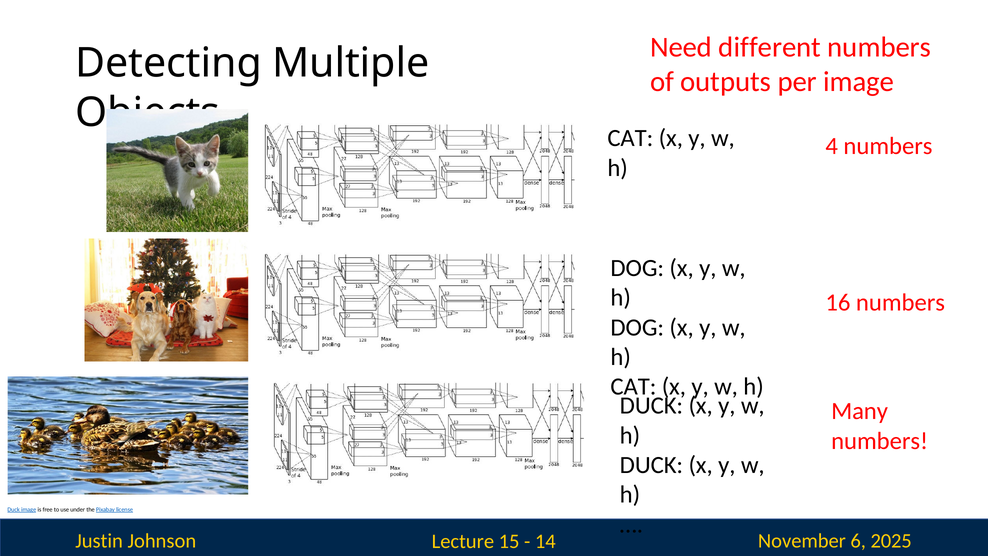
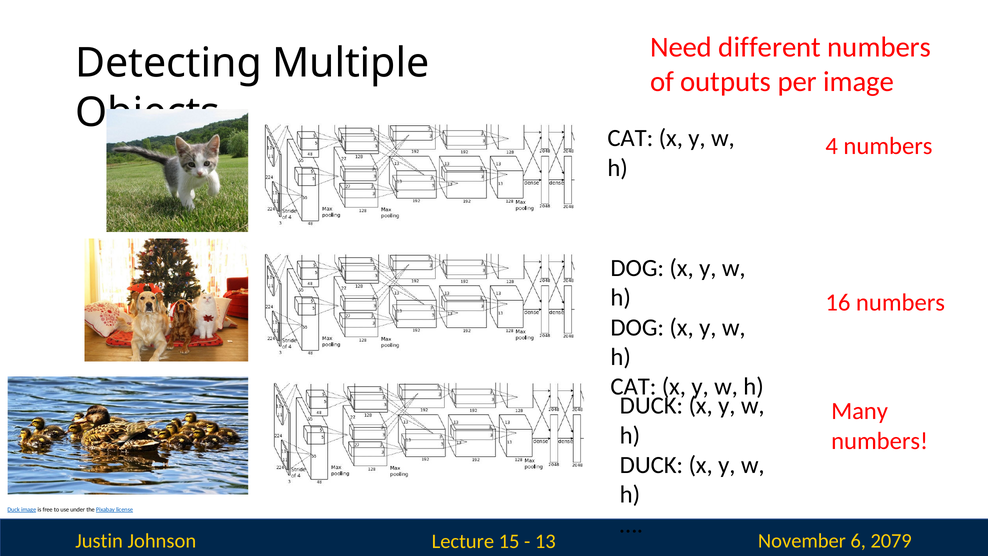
14: 14 -> 13 (545, 541)
2025: 2025 -> 2079 (891, 541)
